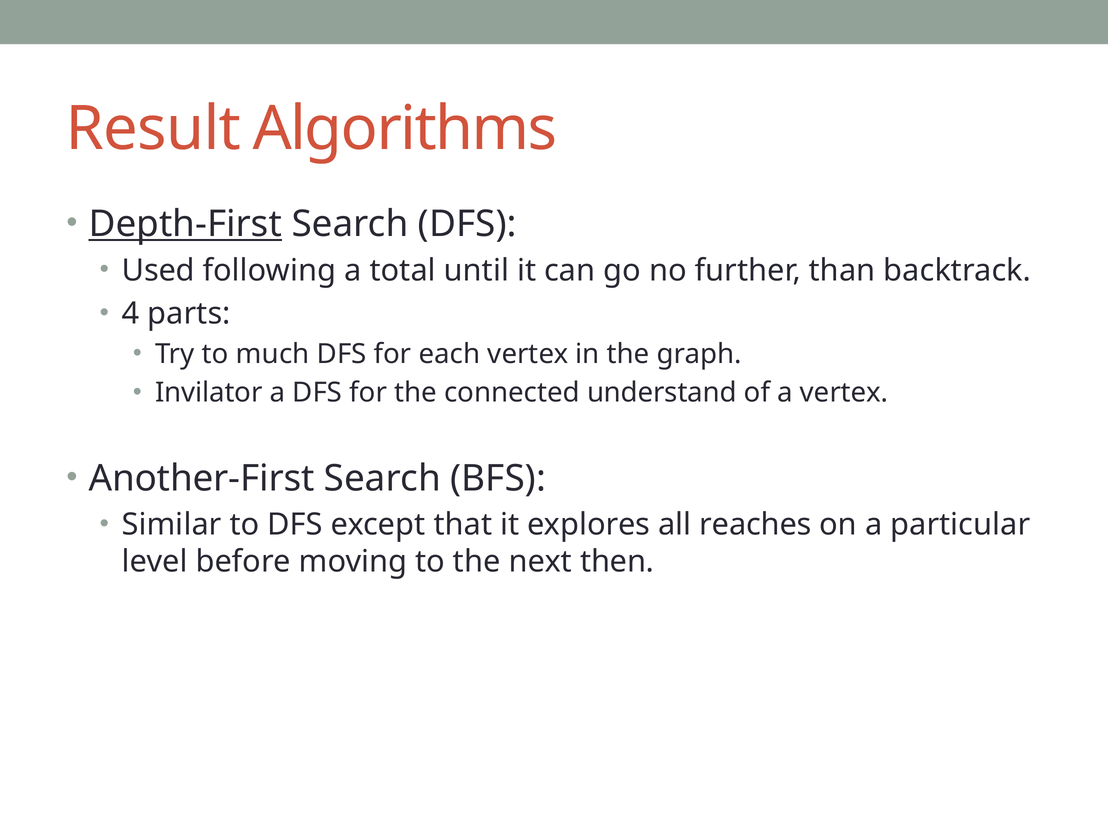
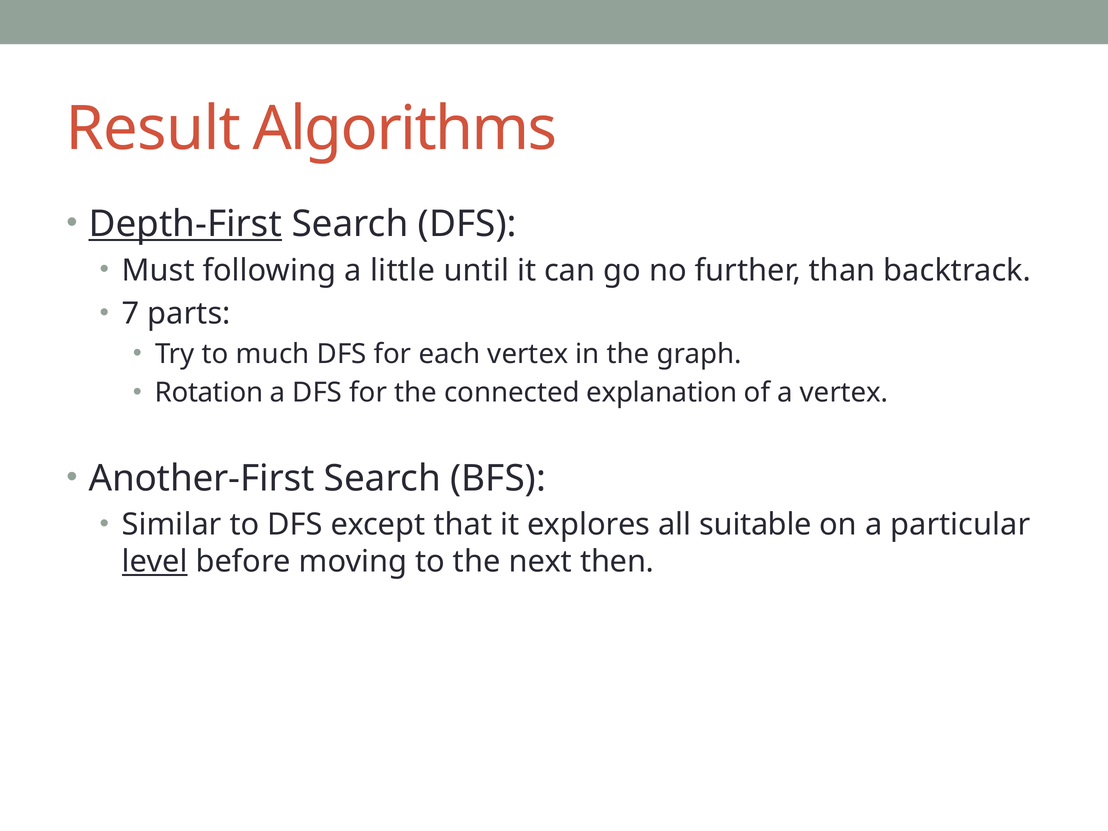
Used: Used -> Must (158, 271)
total: total -> little (403, 271)
4: 4 -> 7 (131, 314)
Invilator: Invilator -> Rotation (209, 393)
understand: understand -> explanation (662, 393)
reaches: reaches -> suitable (756, 525)
level underline: none -> present (155, 562)
